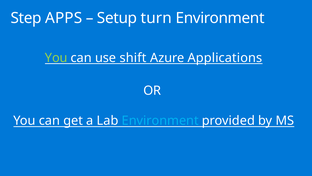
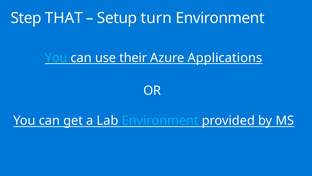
APPS: APPS -> THAT (64, 18)
You colour: light green -> light blue (56, 58)
shift: shift -> their (133, 58)
